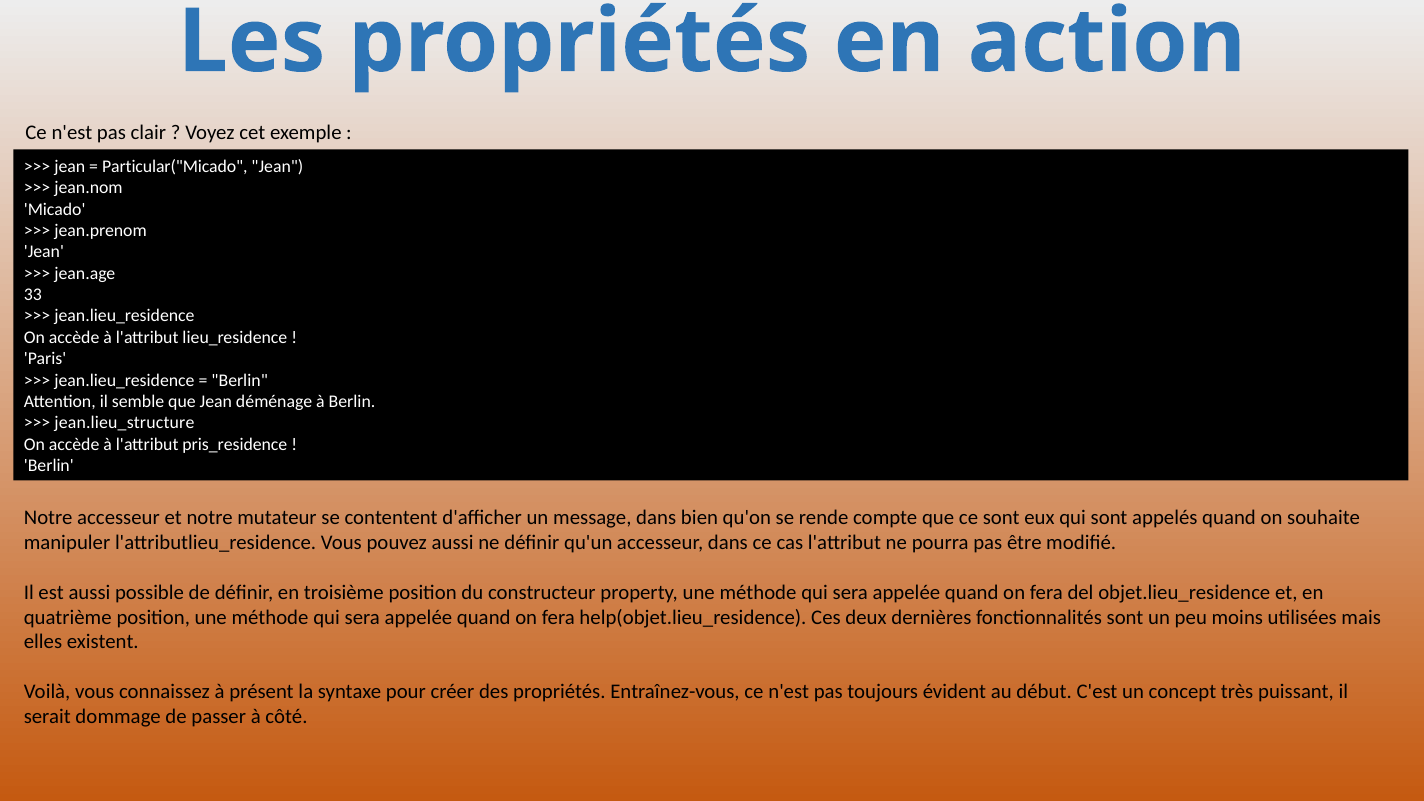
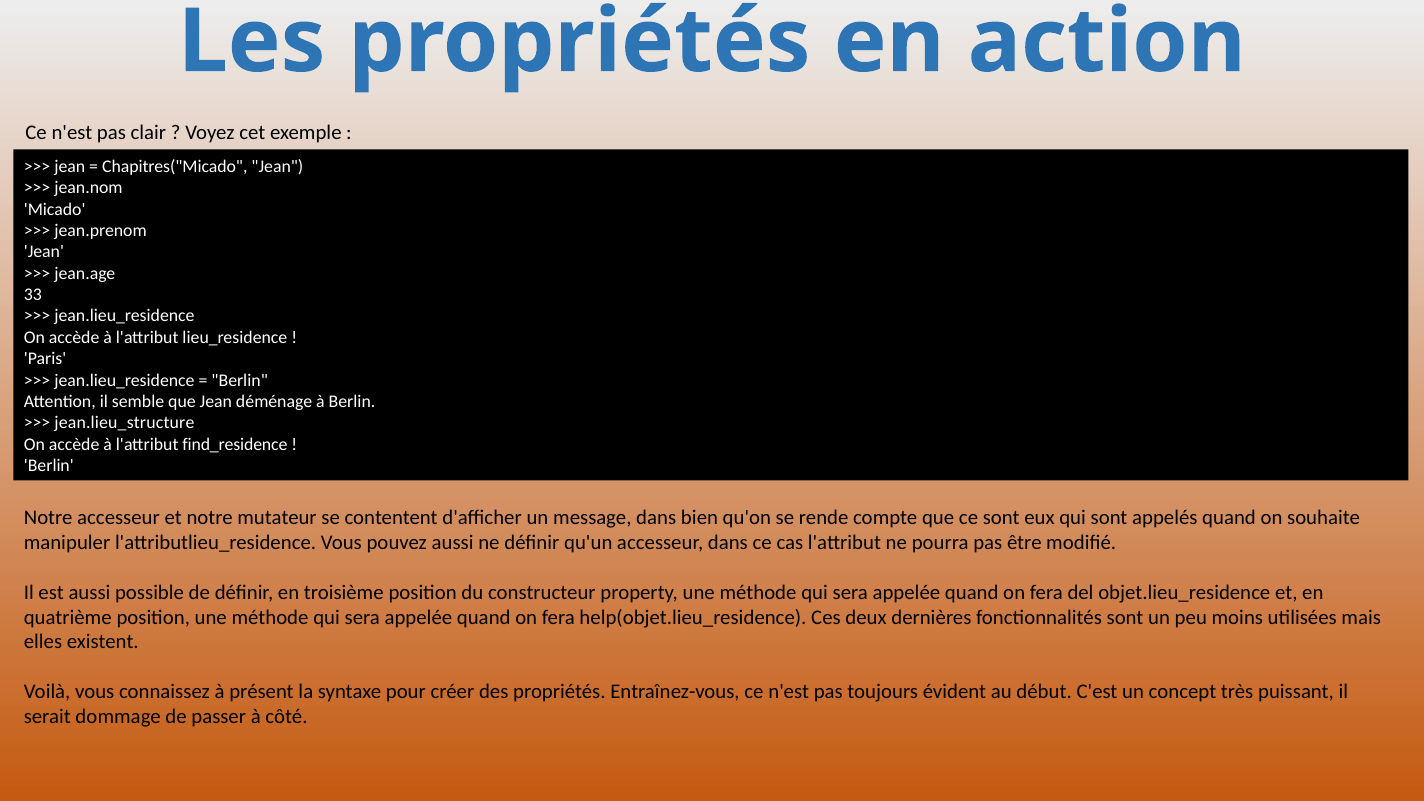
Particular("Micado: Particular("Micado -> Chapitres("Micado (175, 167)
pris_residence: pris_residence -> find_residence (235, 444)
